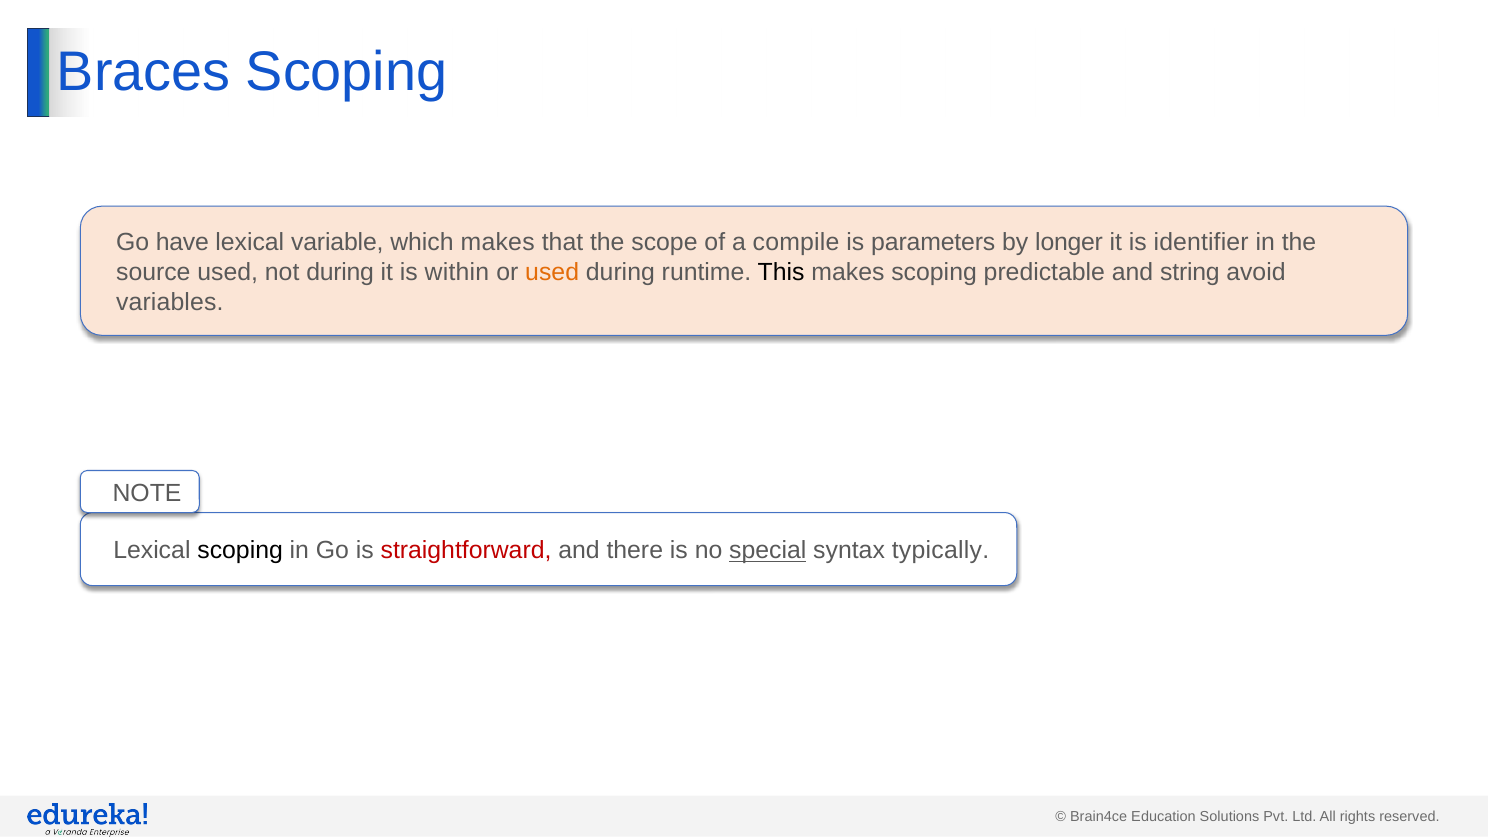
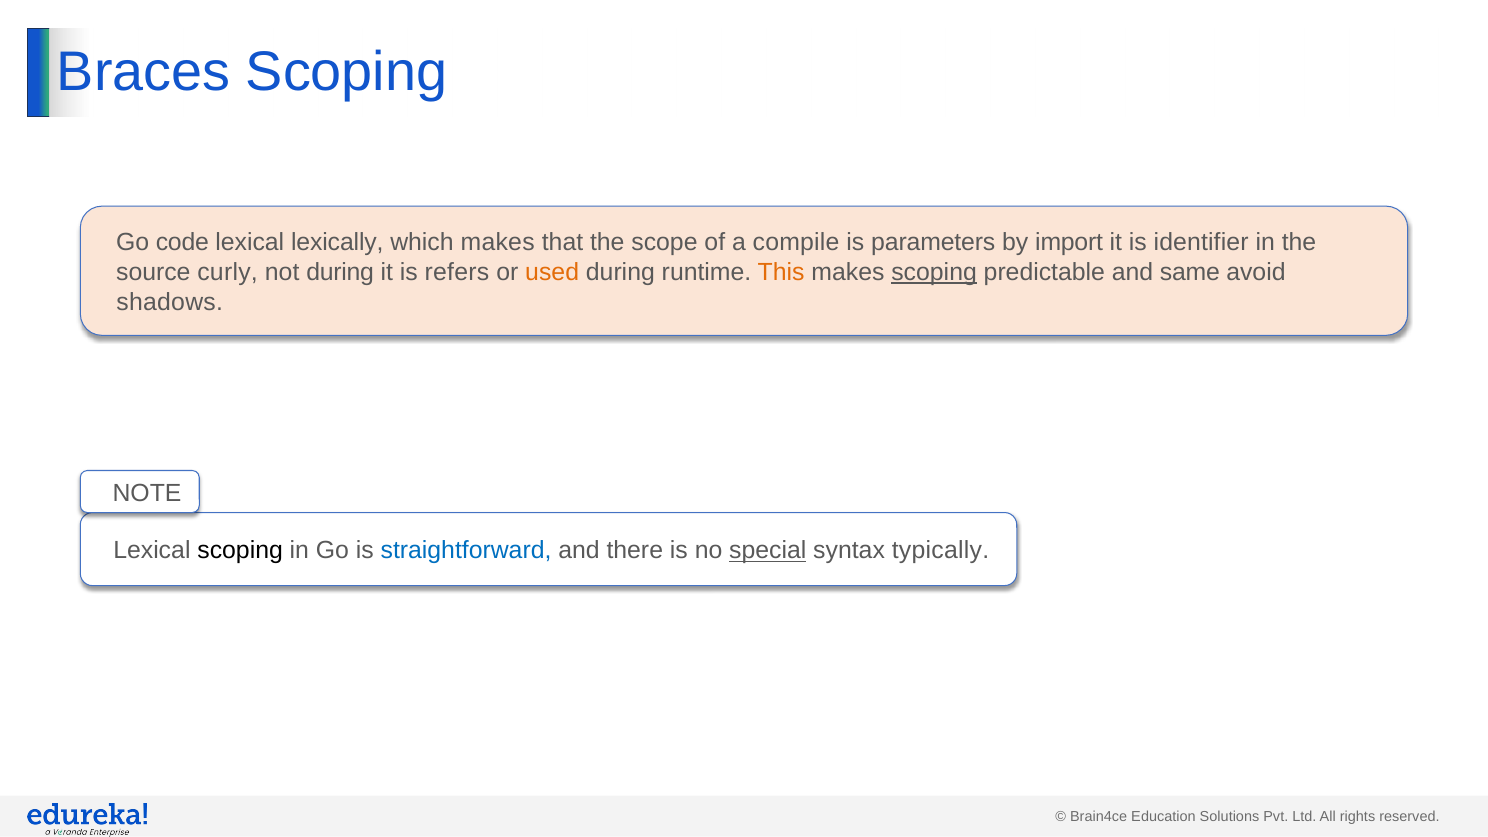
have: have -> code (182, 243)
variable: variable -> lexically (337, 243)
longer: longer -> import (1069, 243)
source used: used -> curly (228, 273)
within: within -> refers (457, 273)
This colour: black -> orange (781, 273)
scoping underline: none -> present (934, 273)
string: string -> same (1190, 273)
variables: variables -> shadows (170, 302)
straightforward colour: red -> blue (466, 551)
